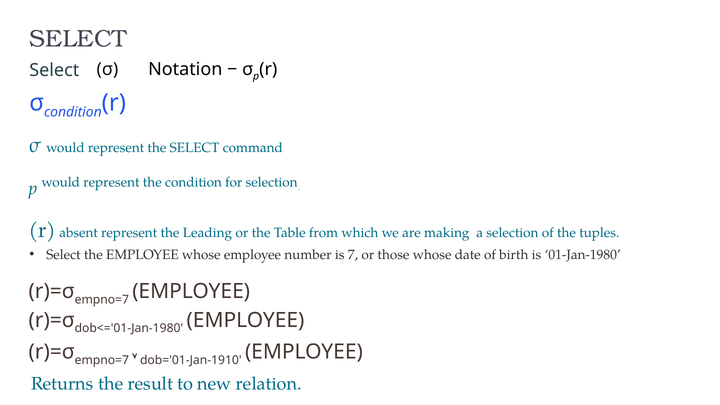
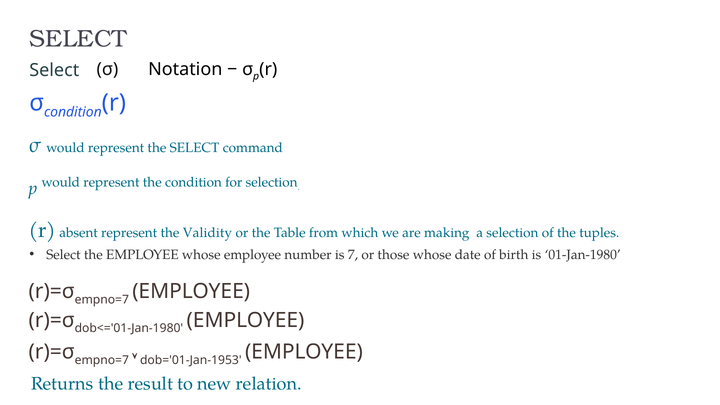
Leading: Leading -> Validity (207, 233)
dob='01-Jan-1910: dob='01-Jan-1910 -> dob='01-Jan-1953 (191, 360)
